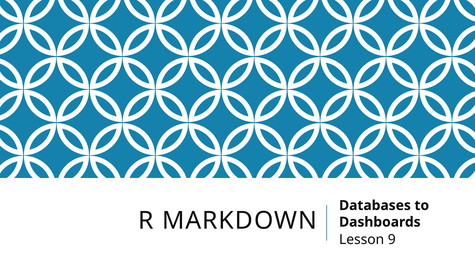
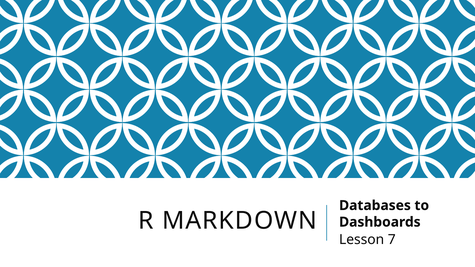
9: 9 -> 7 (392, 240)
